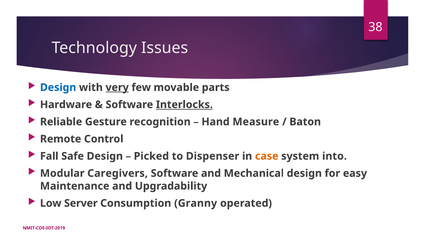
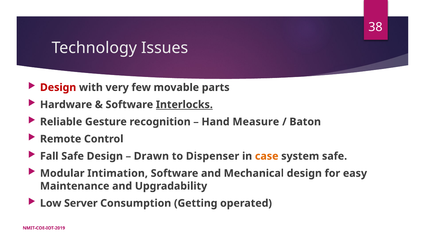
Design colour: blue -> red (58, 87)
very underline: present -> none (117, 87)
Picked: Picked -> Drawn (151, 156)
system into: into -> safe (335, 156)
Caregivers: Caregivers -> Intimation (118, 173)
Granny: Granny -> Getting (196, 203)
